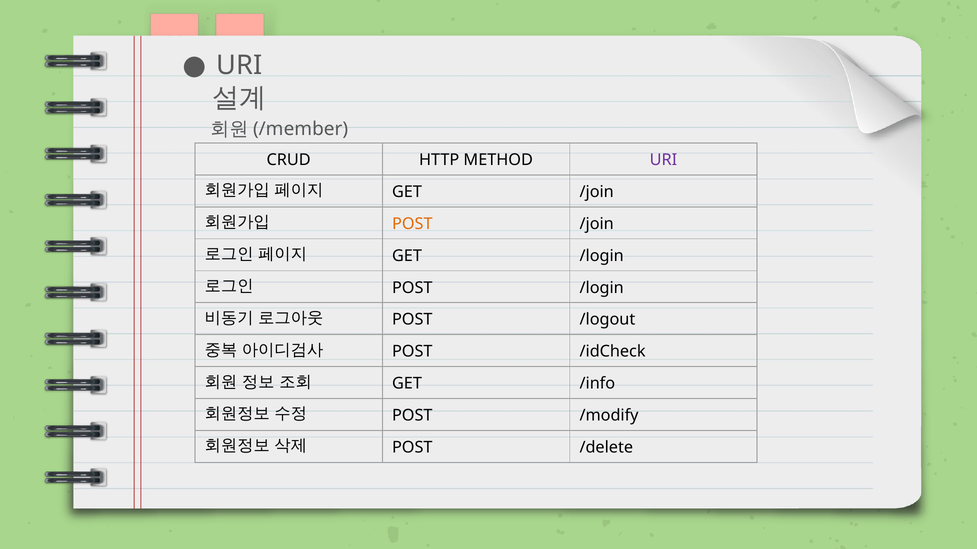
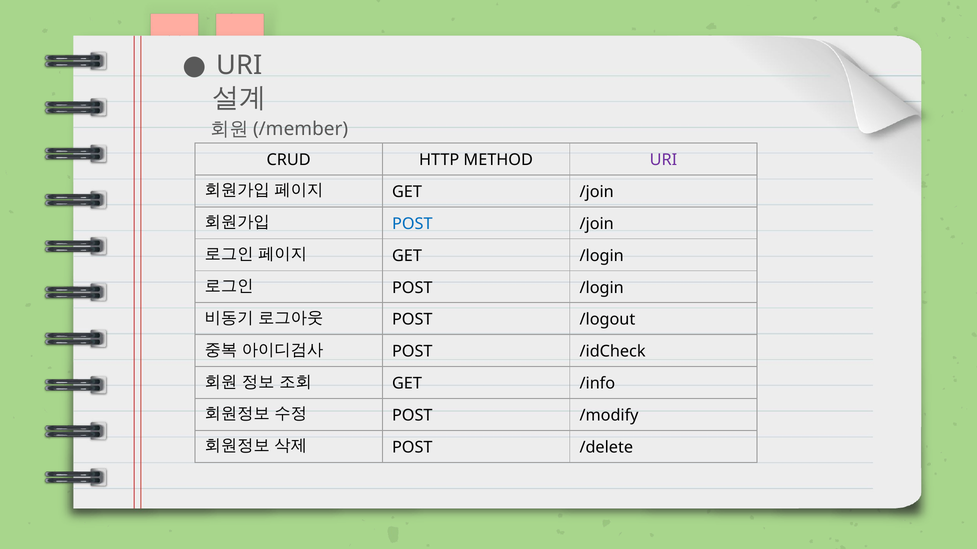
POST colour: orange -> blue (412, 224)
